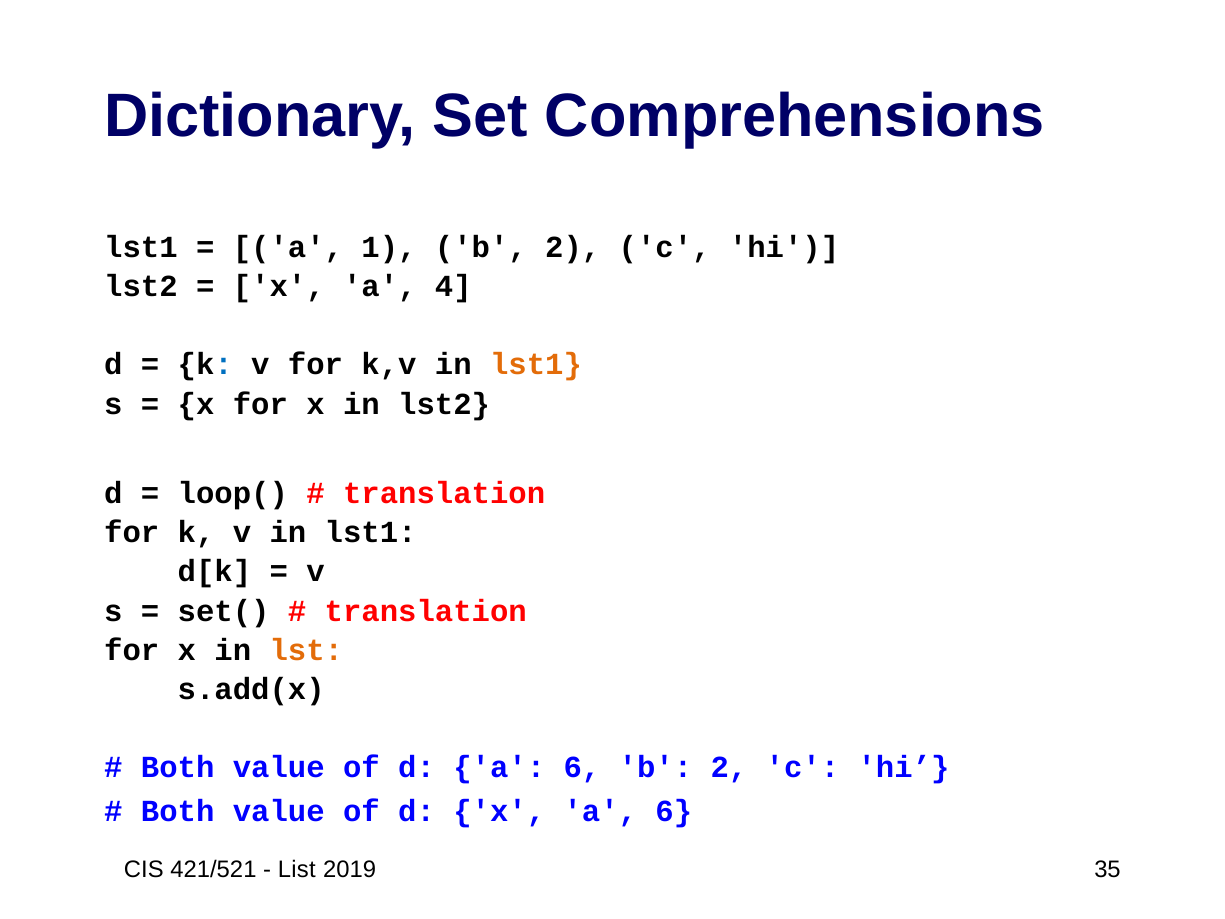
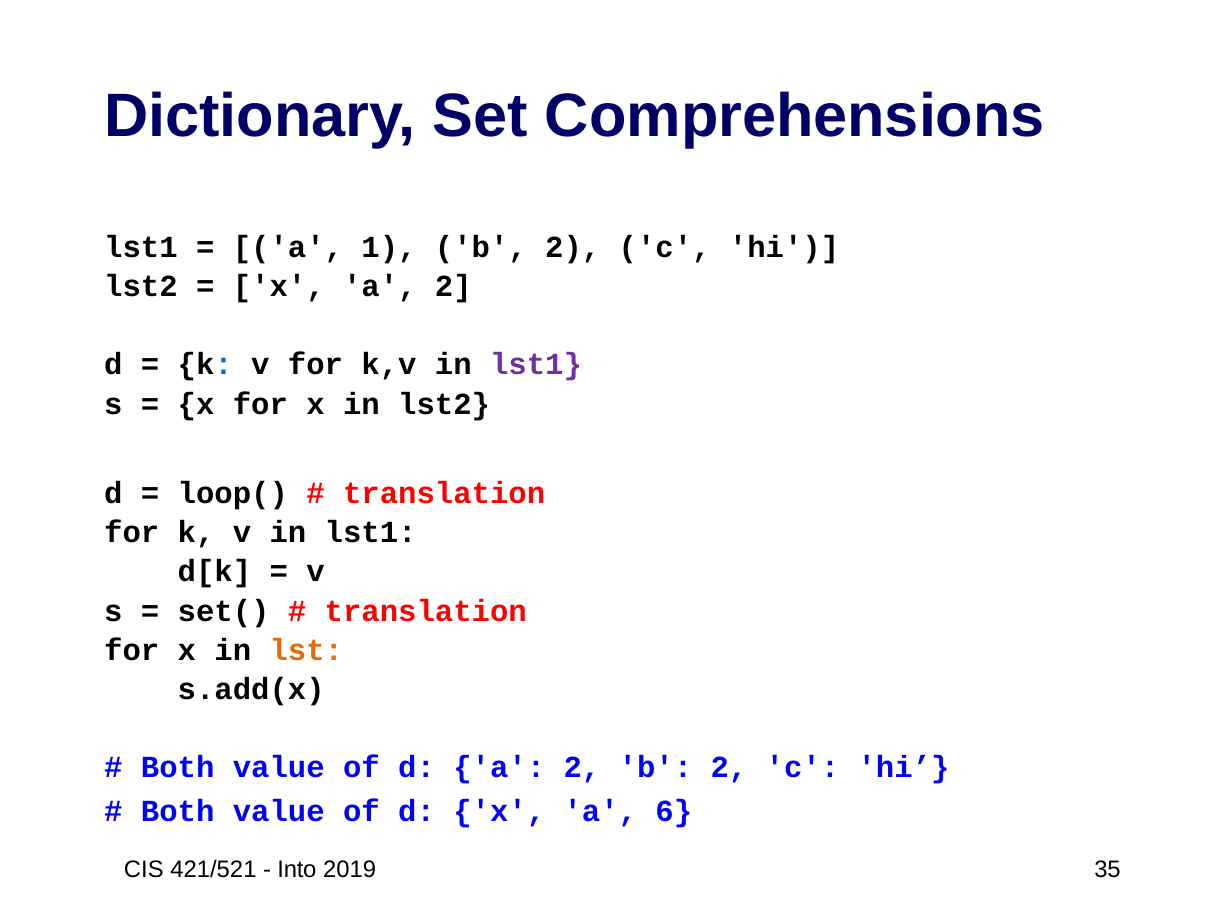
x a 4: 4 -> 2 (453, 286)
lst1 colour: orange -> purple (536, 365)
d a 6: 6 -> 2 (582, 768)
List: List -> Into (297, 869)
